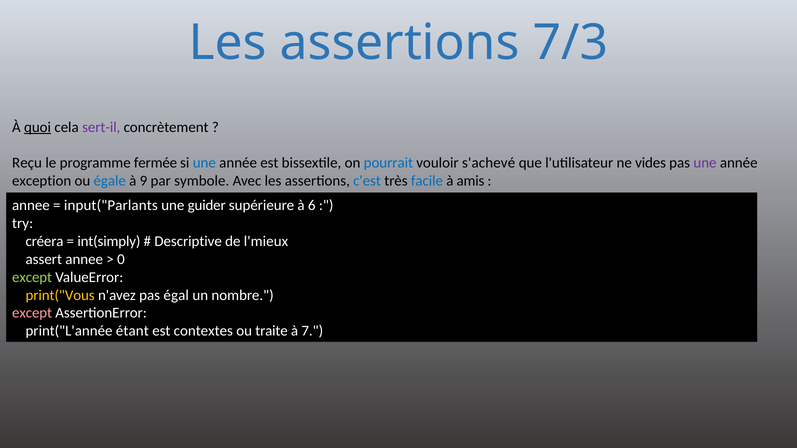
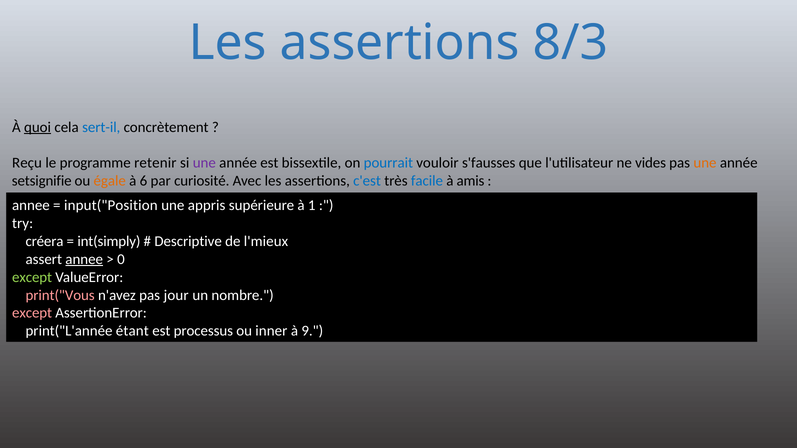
7/3: 7/3 -> 8/3 (570, 43)
sert-il colour: purple -> blue (101, 127)
fermée: fermée -> retenir (155, 163)
une colour: blue -> purple (204, 163)
s'achevé: s'achevé -> s'fausses (489, 163)
une colour: purple -> orange (705, 163)
exception: exception -> setsignifie (42, 181)
égale colour: blue -> orange (110, 181)
9: 9 -> 6 (143, 181)
symbole: symbole -> curiosité (202, 181)
input("Parlants: input("Parlants -> input("Position (111, 206)
guider: guider -> appris (207, 206)
6: 6 -> 1 (312, 206)
annee underline: none -> present (84, 259)
print("Vous colour: yellow -> pink (60, 295)
égal: égal -> jour (176, 295)
contextes: contextes -> processus (203, 331)
traite: traite -> inner (271, 331)
7: 7 -> 9 (312, 331)
